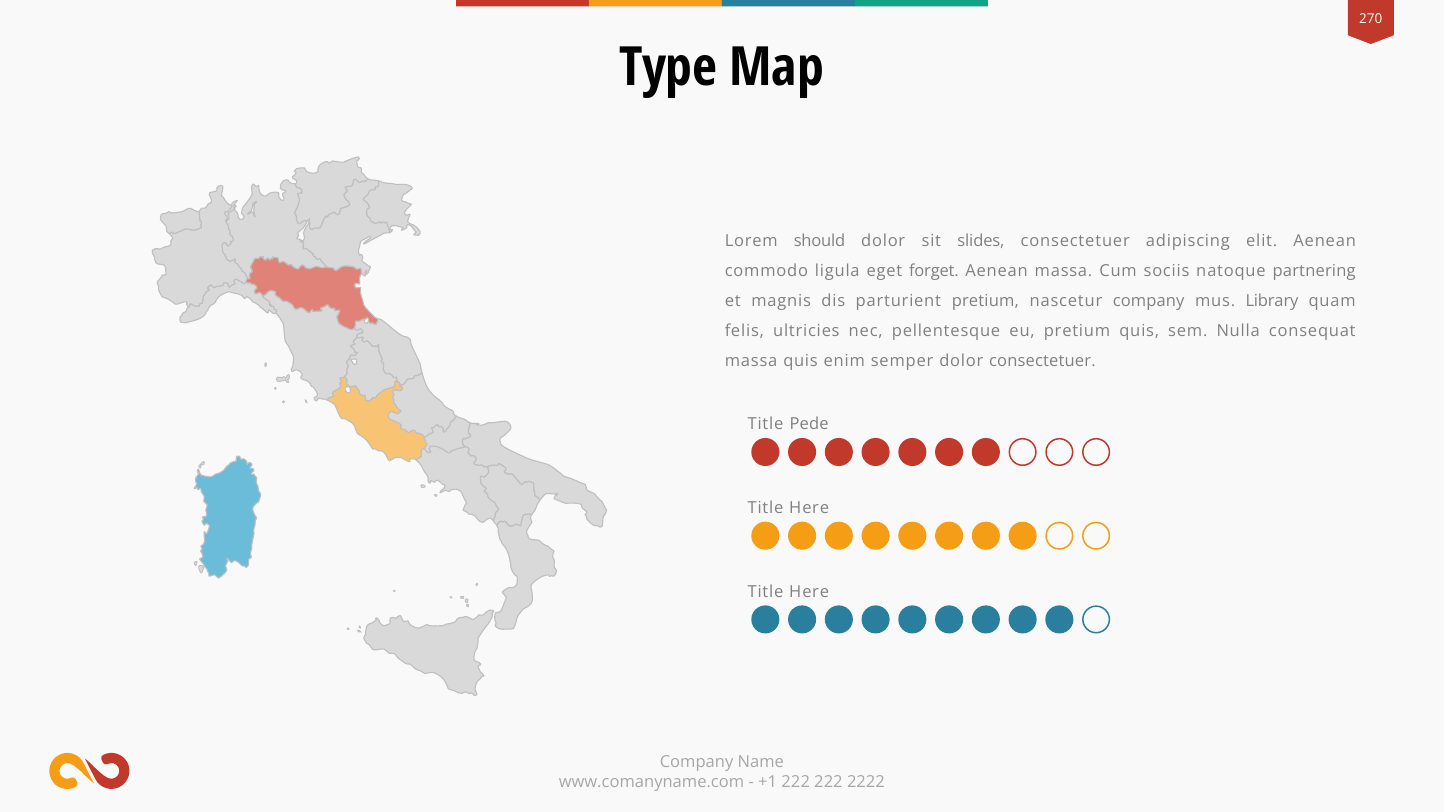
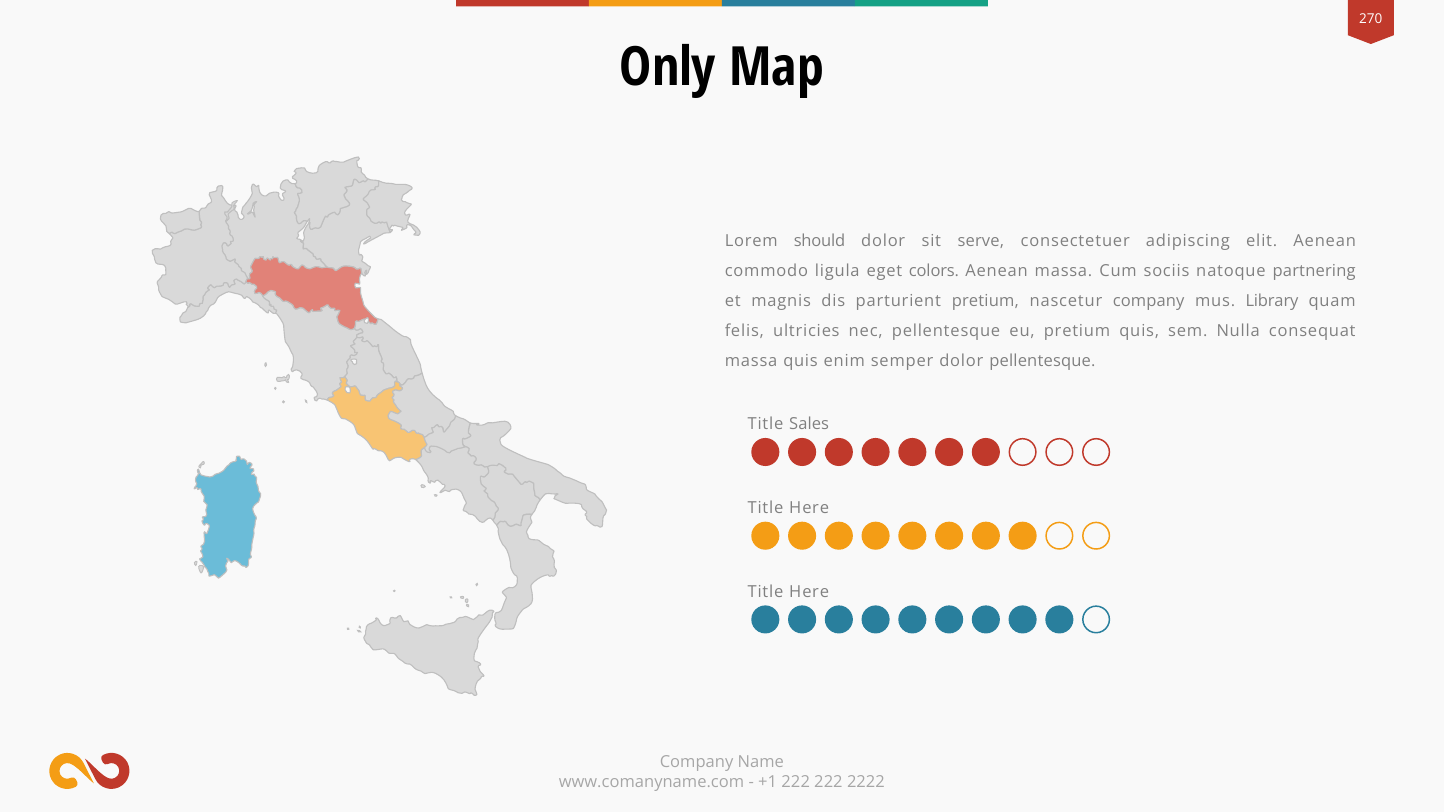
Type: Type -> Only (668, 67)
slides: slides -> serve (981, 241)
forget: forget -> colors (934, 271)
dolor consectetuer: consectetuer -> pellentesque (1042, 362)
Pede: Pede -> Sales (809, 425)
